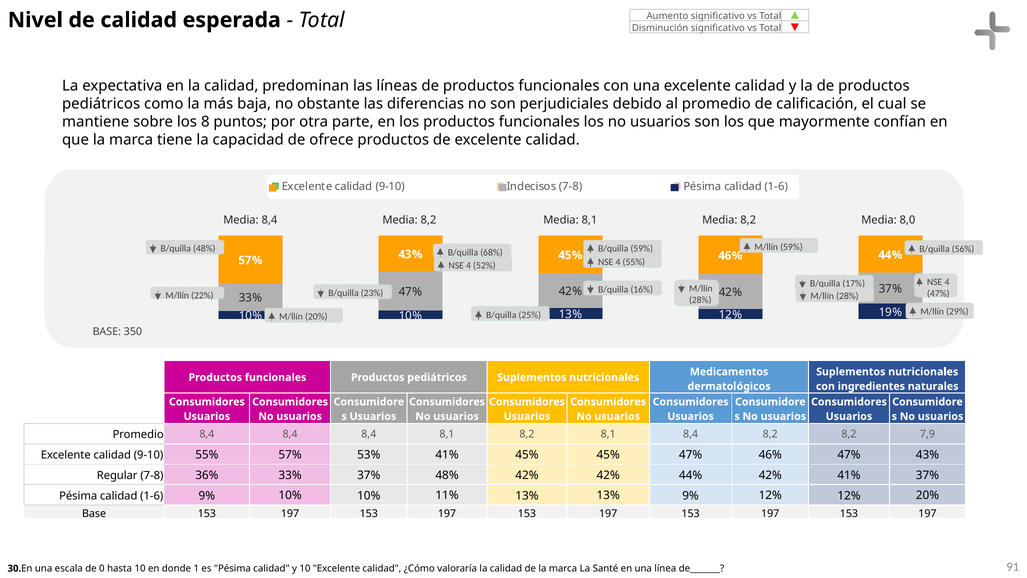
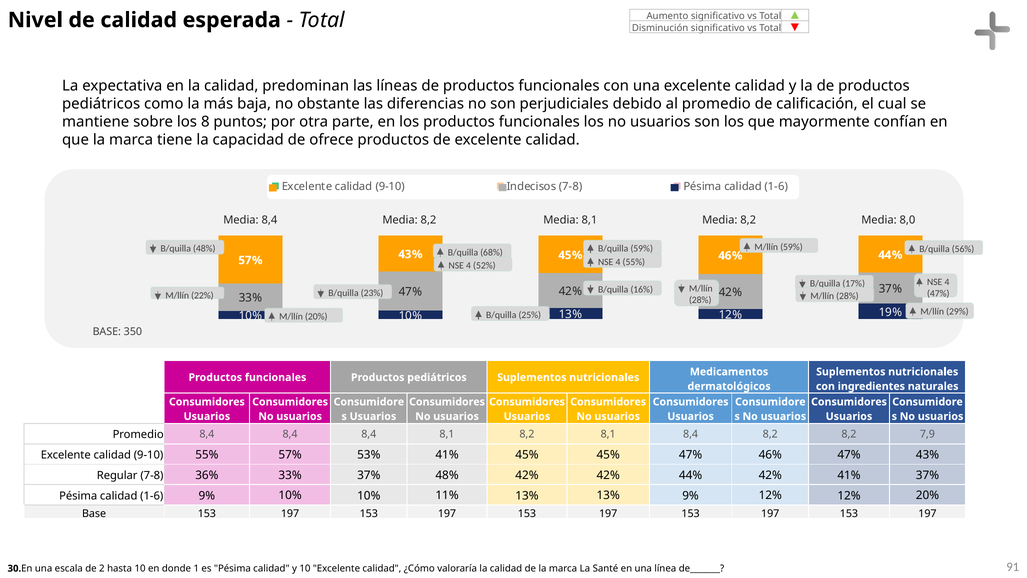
0: 0 -> 2 (102, 568)
